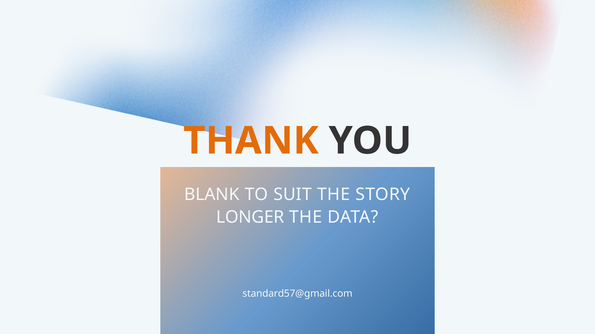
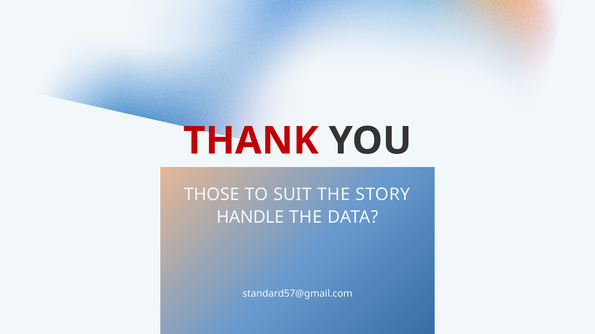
THANK colour: orange -> red (251, 141)
BLANK: BLANK -> THOSE (212, 195)
LONGER: LONGER -> HANDLE (250, 218)
